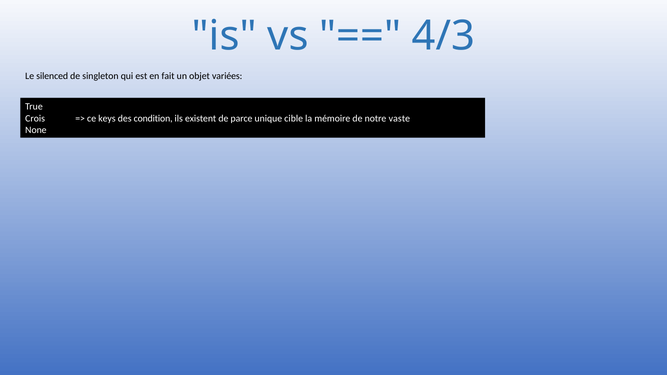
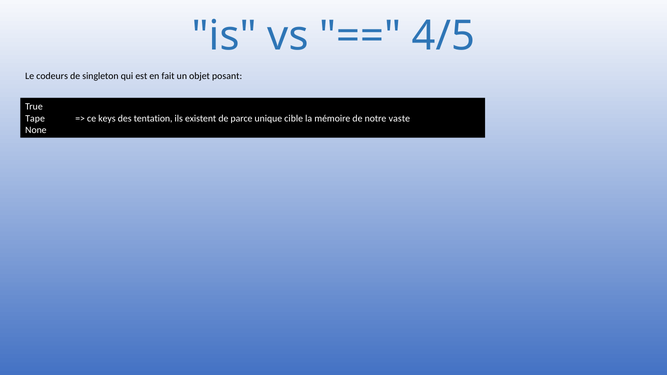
4/3: 4/3 -> 4/5 (444, 36)
silenced: silenced -> codeurs (52, 76)
variées: variées -> posant (227, 76)
Crois: Crois -> Tape (35, 118)
condition: condition -> tentation (153, 118)
